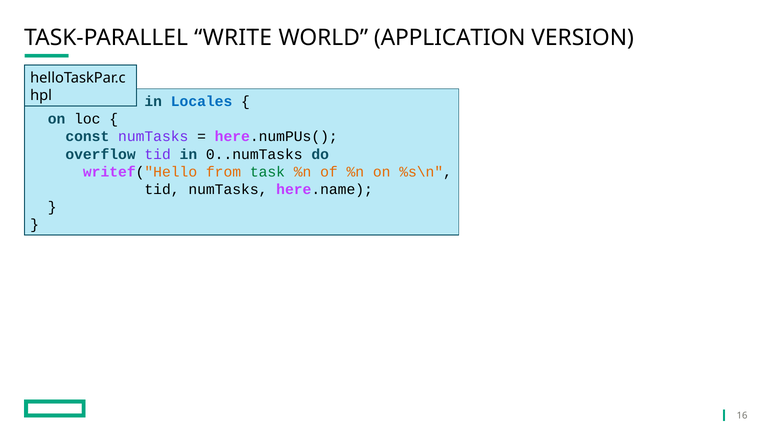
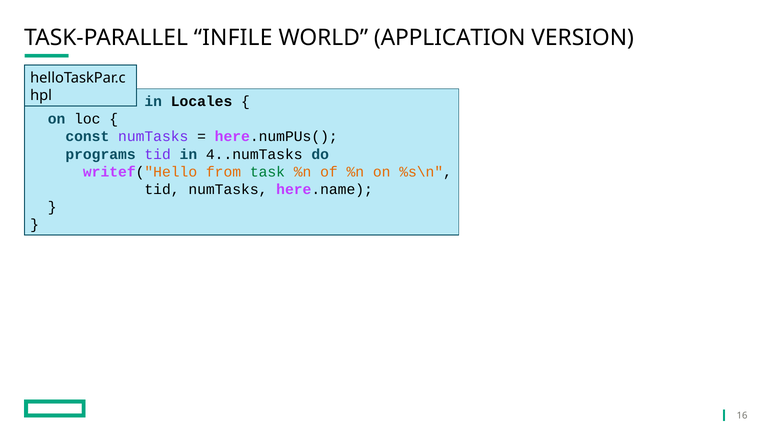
WRITE: WRITE -> INFILE (233, 38)
Locales colour: blue -> black (202, 102)
overflow: overflow -> programs (101, 154)
0..numTasks: 0..numTasks -> 4..numTasks (254, 154)
